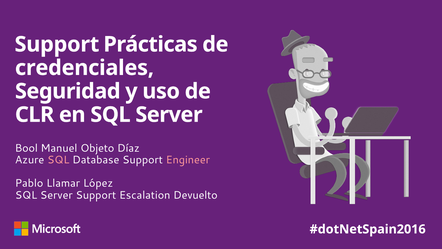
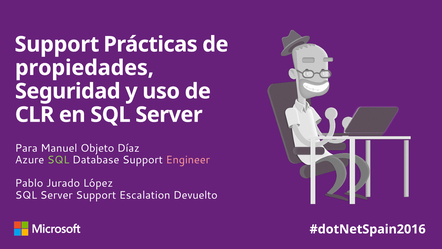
credenciales: credenciales -> propiedades (84, 68)
Bool: Bool -> Para (26, 148)
SQL colour: pink -> light green (58, 160)
Llamar: Llamar -> Jurado (63, 183)
